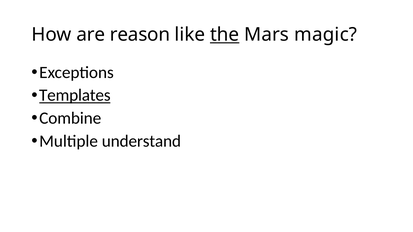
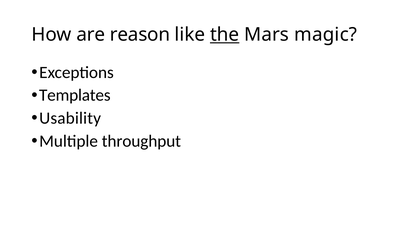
Templates underline: present -> none (75, 95)
Combine: Combine -> Usability (70, 118)
understand: understand -> throughput (141, 141)
